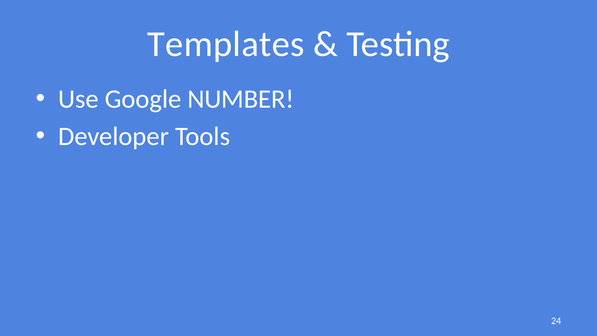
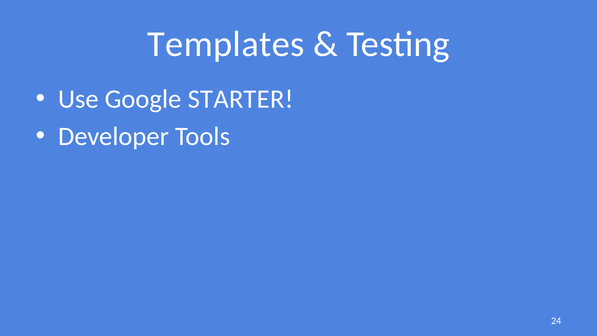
NUMBER: NUMBER -> STARTER (241, 99)
